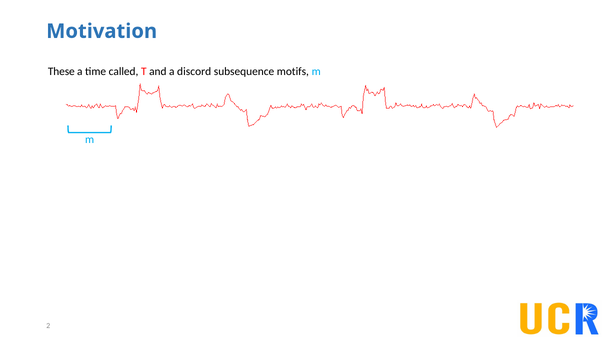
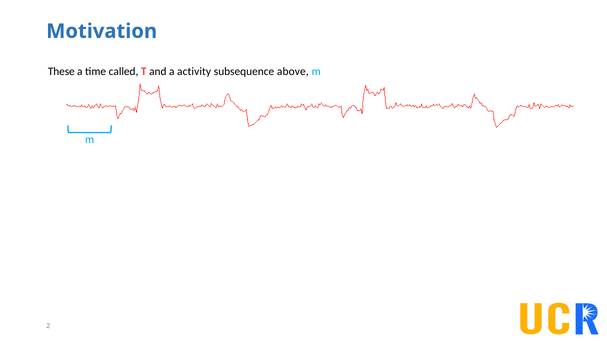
discord: discord -> activity (194, 72)
motifs: motifs -> above (293, 72)
